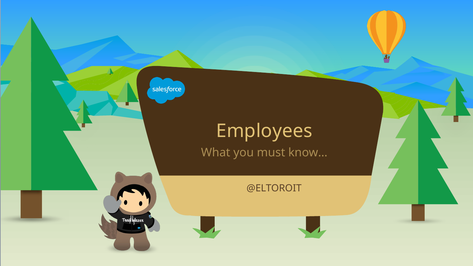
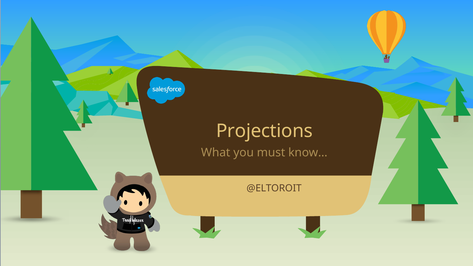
Employees: Employees -> Projections (264, 131)
